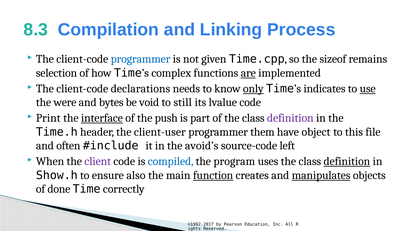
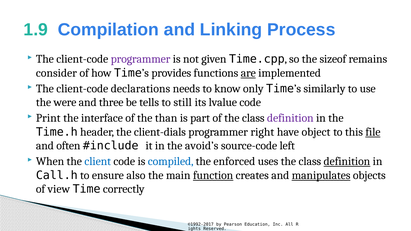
8.3: 8.3 -> 1.9 (36, 30)
programmer colour: blue -> purple (141, 59)
selection: selection -> consider (56, 73)
complex: complex -> provides (171, 73)
only underline: present -> none (253, 89)
indicates: indicates -> similarly (324, 89)
use underline: present -> none (368, 89)
bytes: bytes -> three (111, 103)
void: void -> tells (149, 103)
interface underline: present -> none (102, 118)
push: push -> than (166, 118)
client-user: client-user -> client-dials (160, 132)
them: them -> right (262, 132)
file underline: none -> present (373, 132)
client colour: purple -> blue (98, 162)
program: program -> enforced (234, 162)
Show.h: Show.h -> Call.h (57, 175)
done: done -> view (59, 189)
